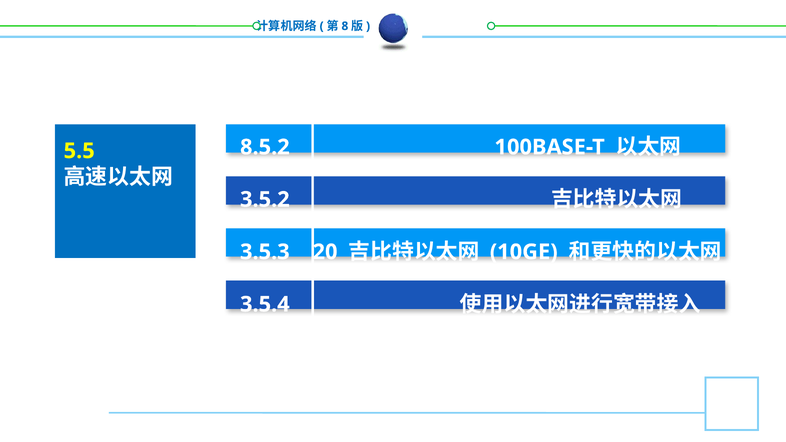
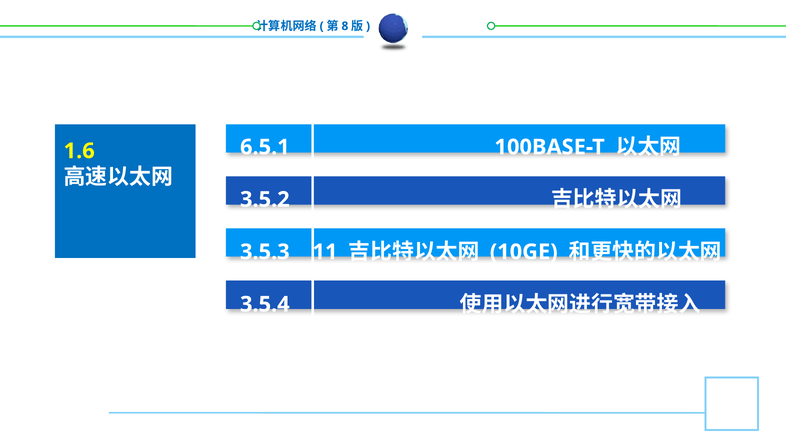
8.5.2: 8.5.2 -> 6.5.1 (265, 147)
5.5: 5.5 -> 1.6 (79, 151)
20: 20 -> 11 (325, 252)
